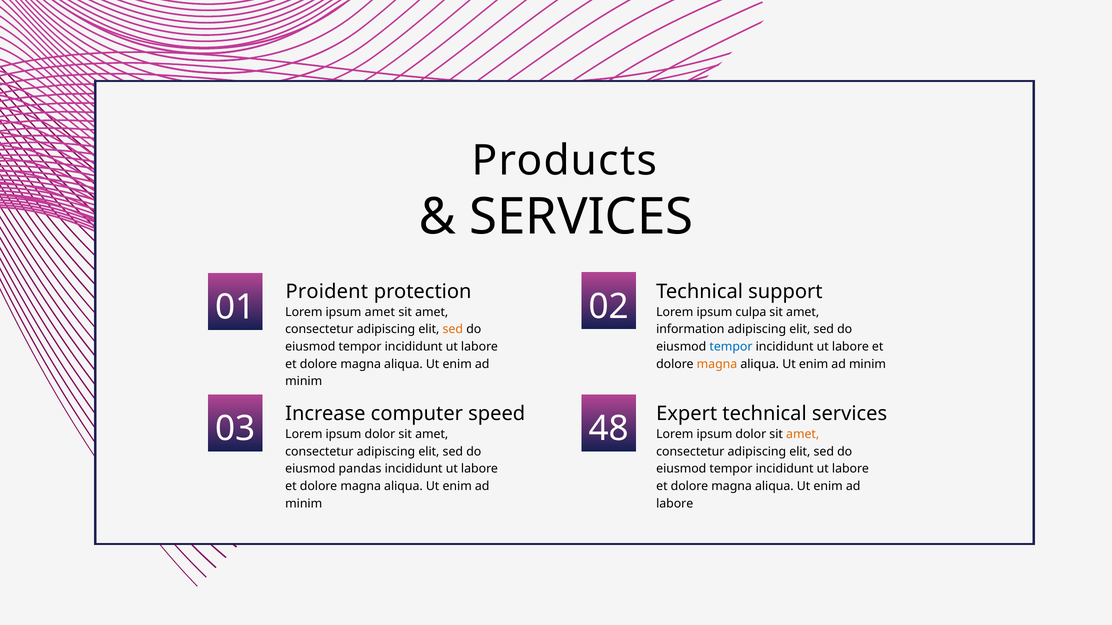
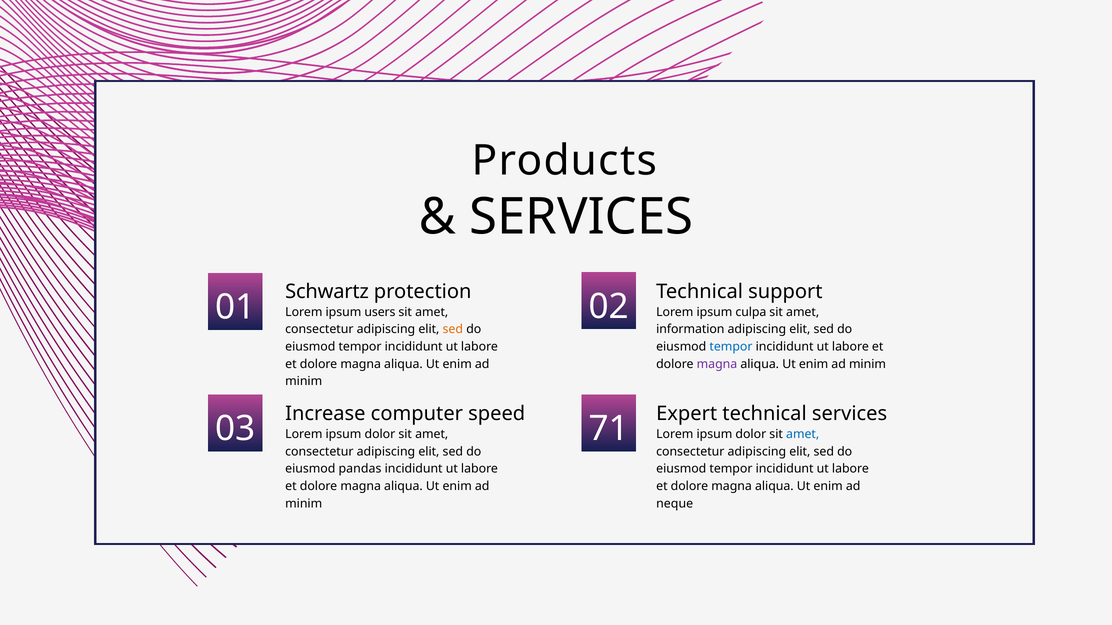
Proident: Proident -> Schwartz (327, 292)
ipsum amet: amet -> users (380, 312)
magna colour: orange -> purple (717, 364)
48: 48 -> 71 (609, 429)
amet colour: orange -> blue (803, 435)
labore: labore -> neque (675, 504)
